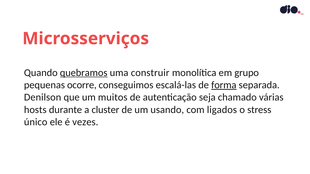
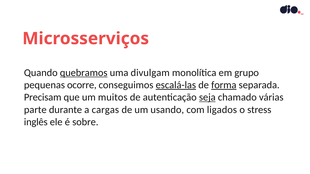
construir: construir -> divulgam (150, 73)
escalá-las underline: none -> present (176, 85)
Denilson: Denilson -> Precisam (43, 98)
seja underline: none -> present (207, 98)
hosts: hosts -> parte (35, 110)
cluster: cluster -> cargas (105, 110)
único: único -> inglês (36, 122)
vezes: vezes -> sobre (85, 122)
